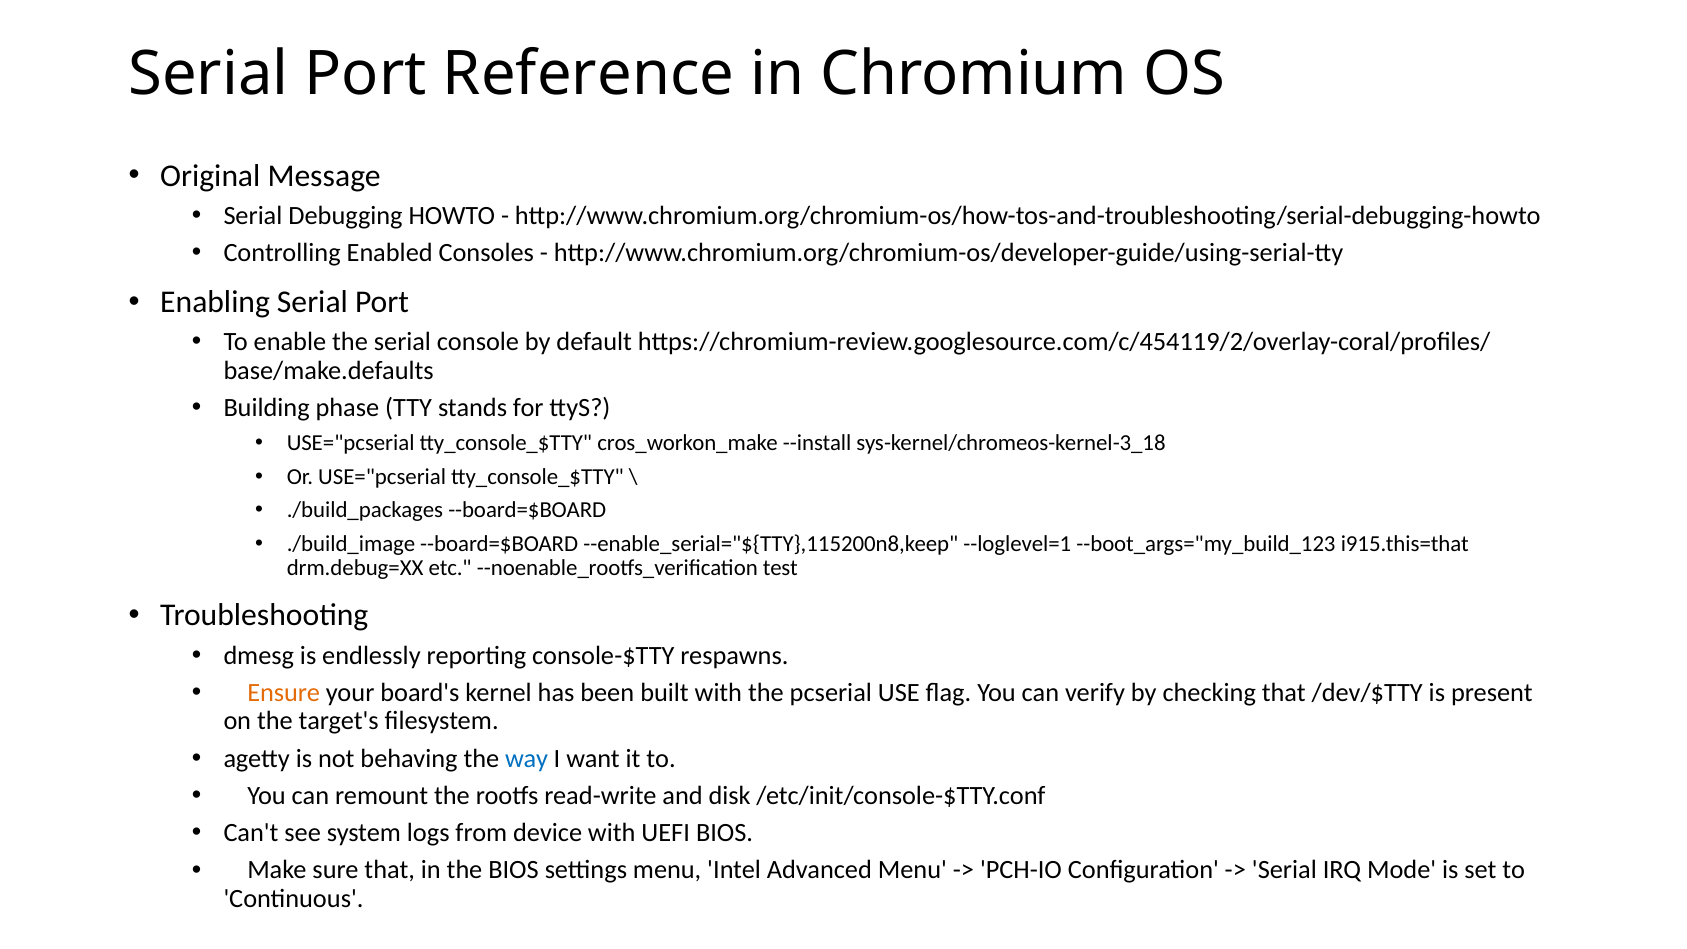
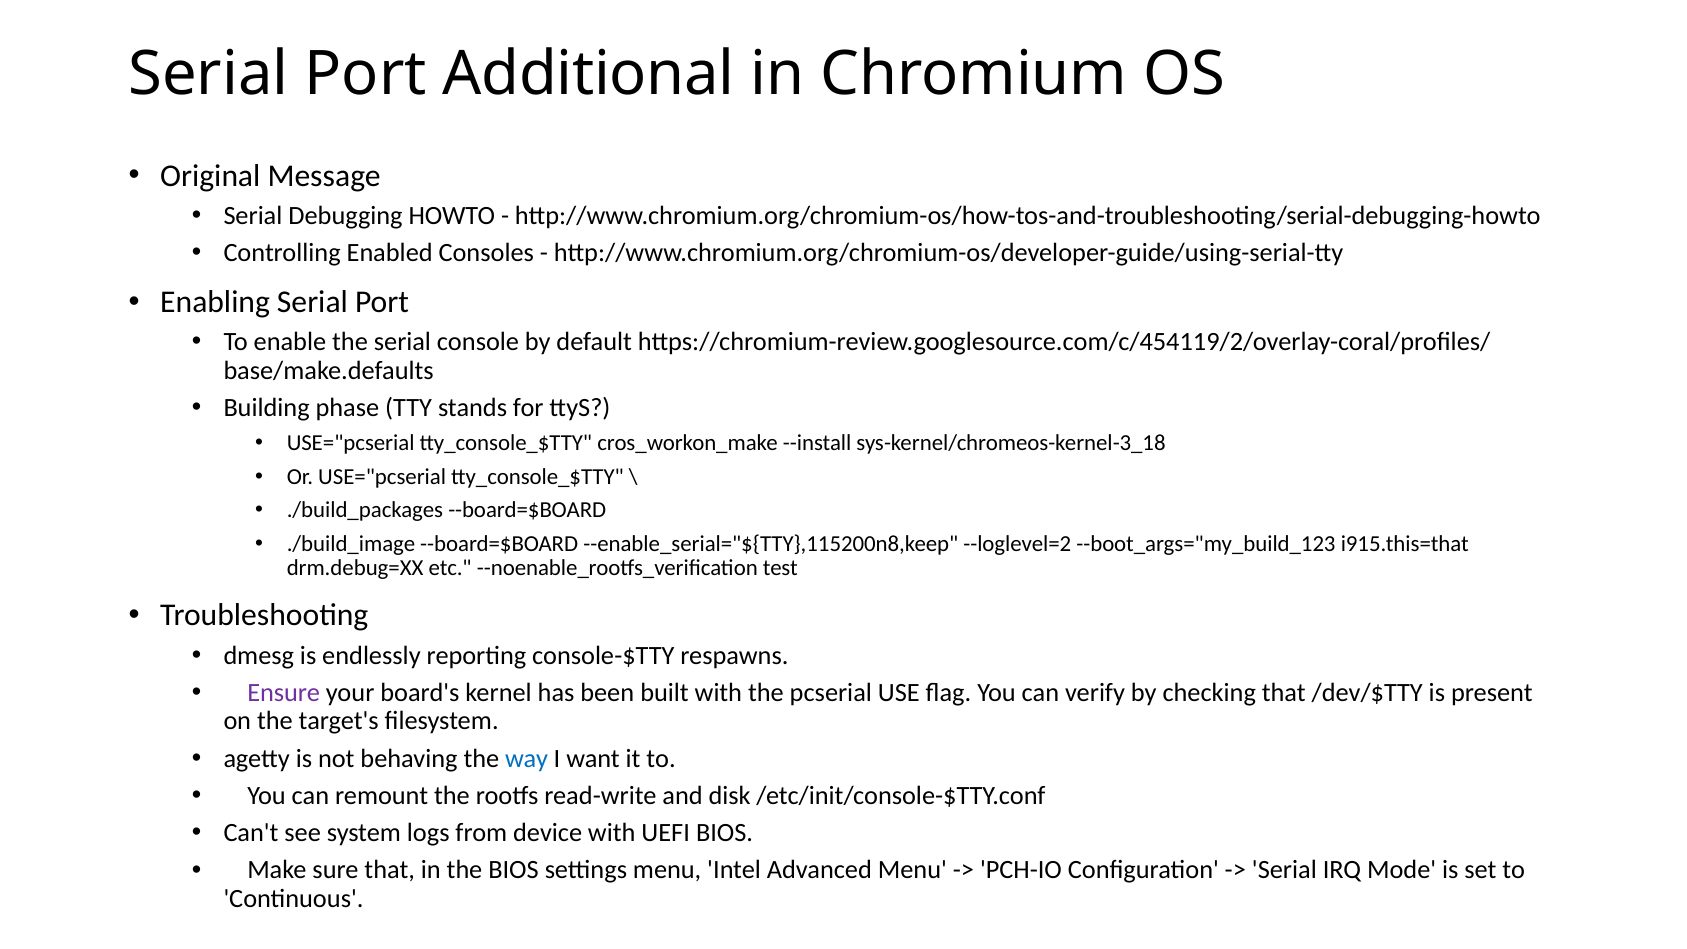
Reference: Reference -> Additional (589, 74)
--loglevel=1: --loglevel=1 -> --loglevel=2 (1017, 544)
Ensure colour: orange -> purple (284, 693)
